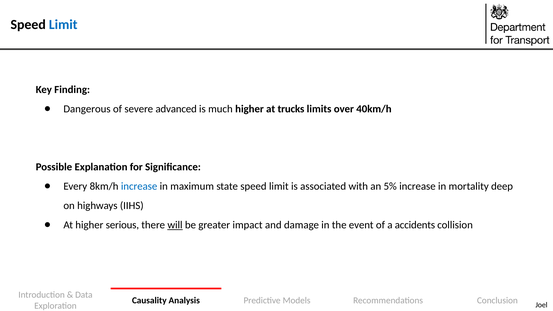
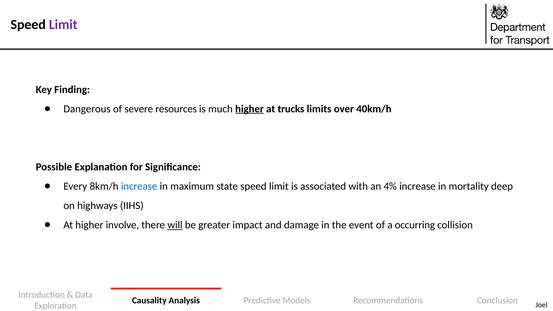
Limit colour: blue -> purple (63, 25)
advanced: advanced -> resources (176, 109)
higher underline: none -> present (249, 109)
5%: 5% -> 4% (390, 186)
serious: serious -> involve (122, 225)
accidents: accidents -> occurring (415, 225)
